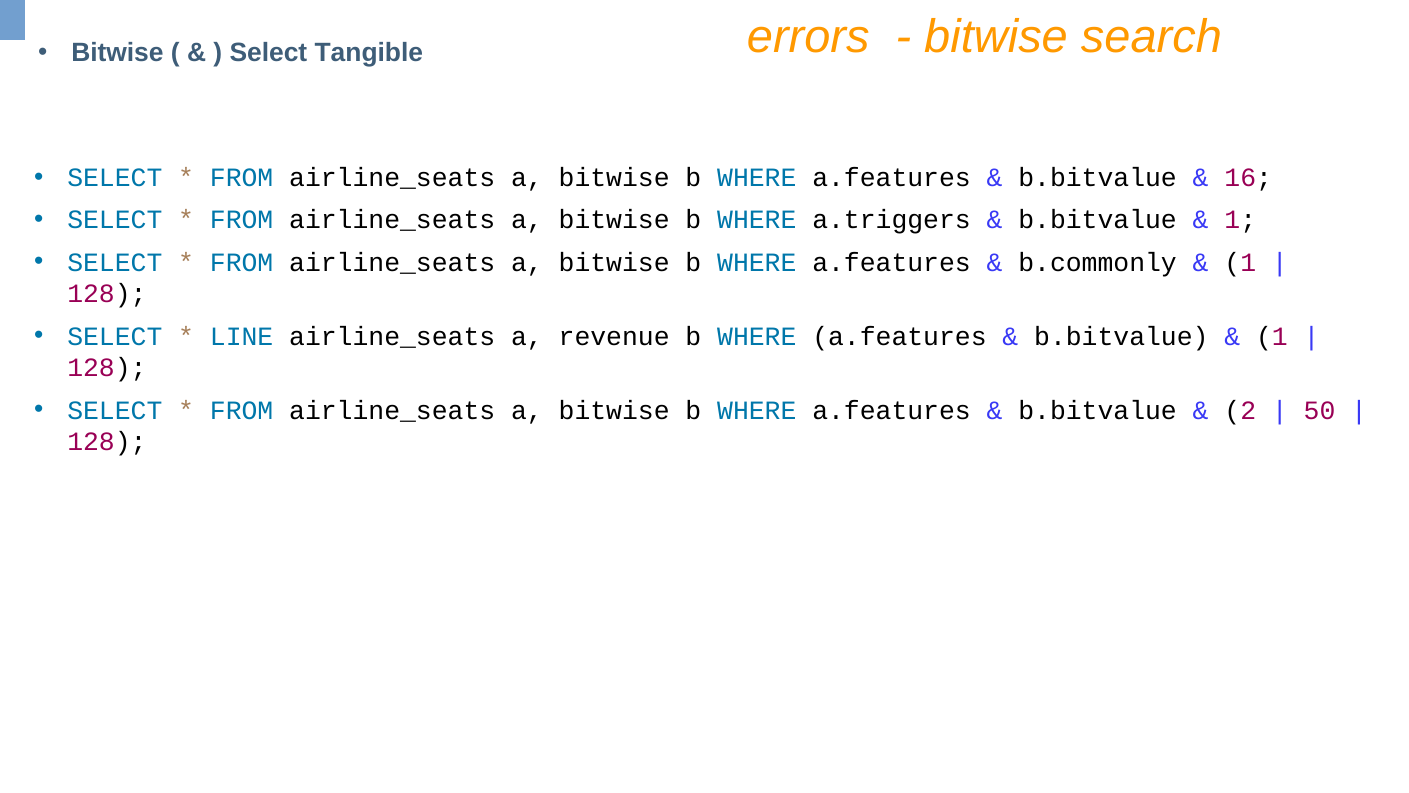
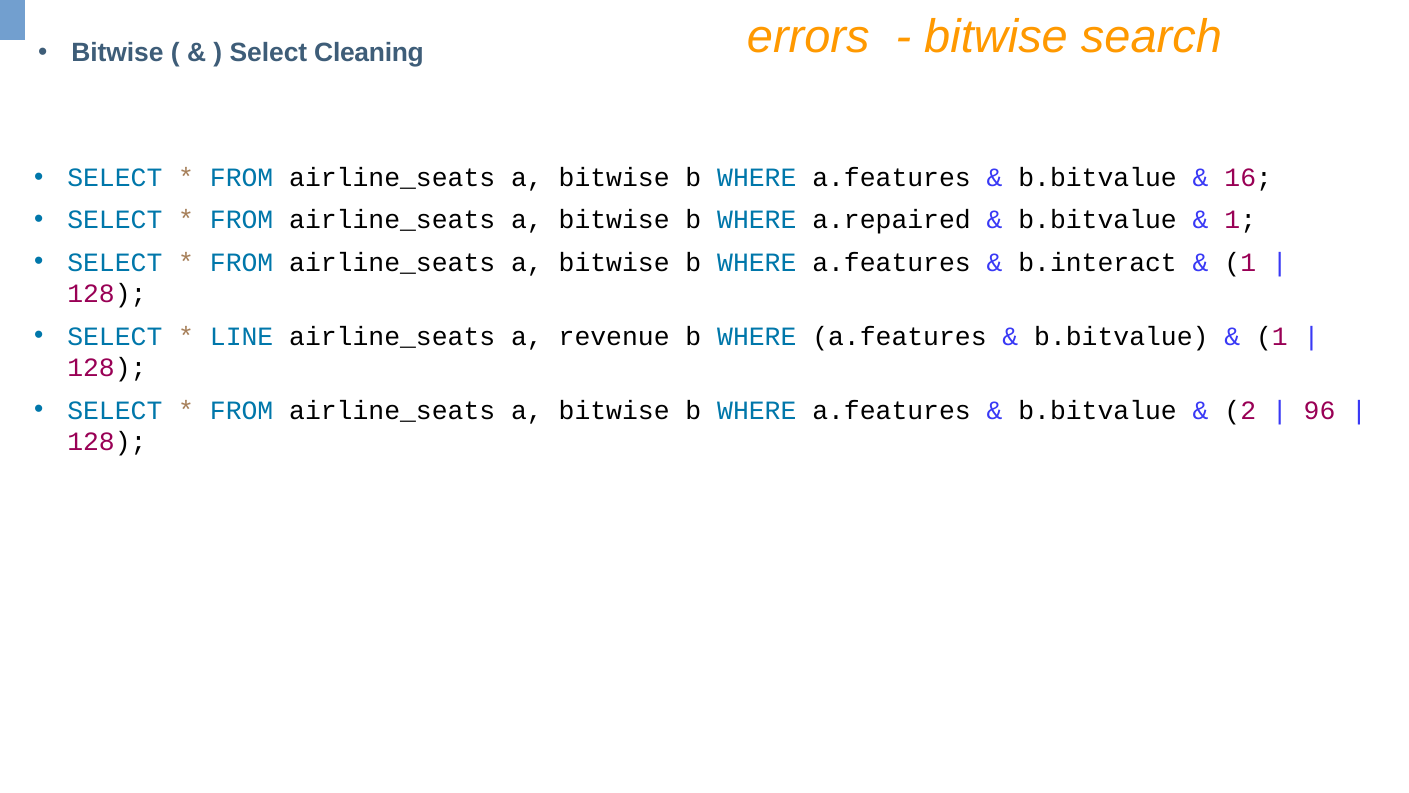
Tangible: Tangible -> Cleaning (369, 53)
a.triggers: a.triggers -> a.repaired (892, 220)
b.commonly: b.commonly -> b.interact (1098, 262)
50: 50 -> 96 (1320, 410)
